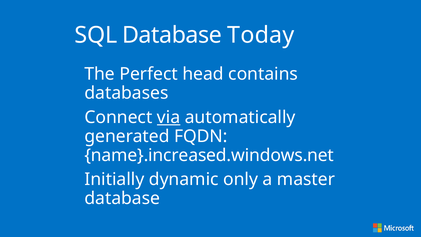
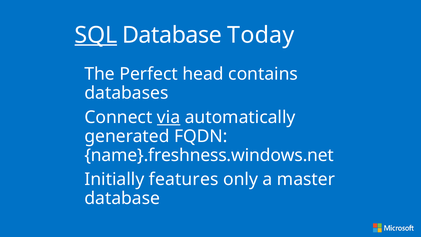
SQL underline: none -> present (96, 35)
name}.increased.windows.net: name}.increased.windows.net -> name}.freshness.windows.net (209, 155)
dynamic: dynamic -> features (184, 179)
